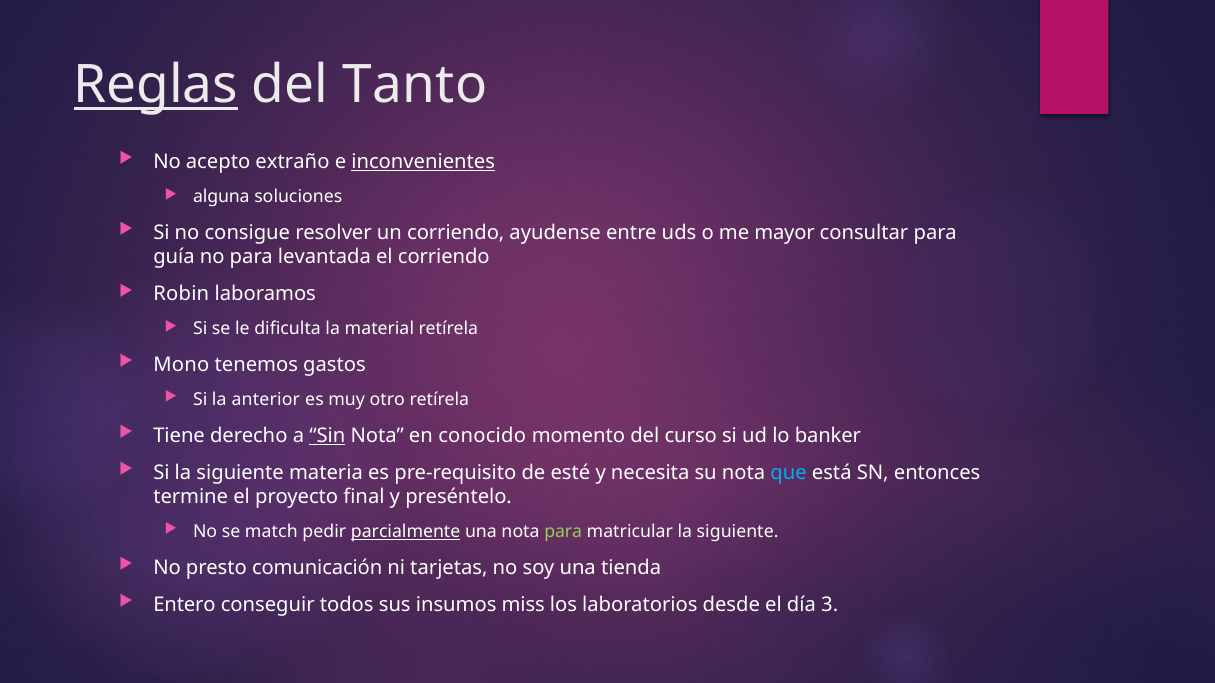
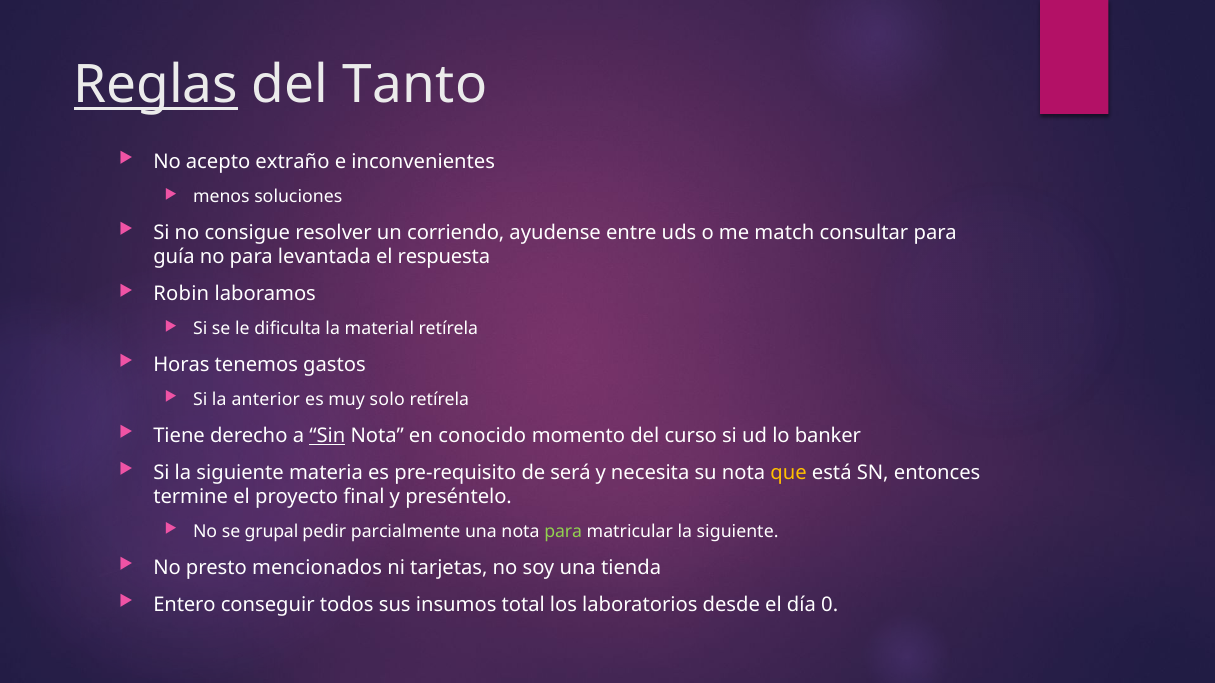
inconvenientes underline: present -> none (423, 162)
alguna: alguna -> menos (221, 197)
mayor: mayor -> match (784, 233)
el corriendo: corriendo -> respuesta (444, 257)
Mono: Mono -> Horas (181, 365)
otro: otro -> solo (387, 400)
esté: esté -> será (571, 473)
que colour: light blue -> yellow (789, 473)
match: match -> grupal (271, 532)
parcialmente underline: present -> none (406, 532)
comunicación: comunicación -> mencionados (317, 568)
miss: miss -> total (523, 605)
3: 3 -> 0 (830, 605)
